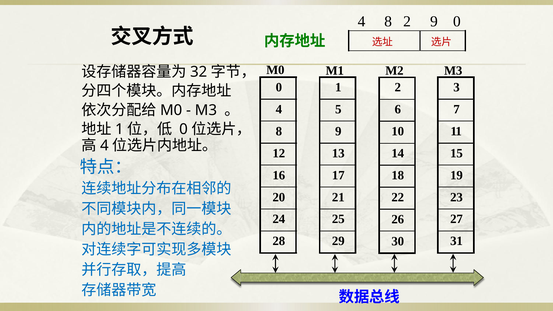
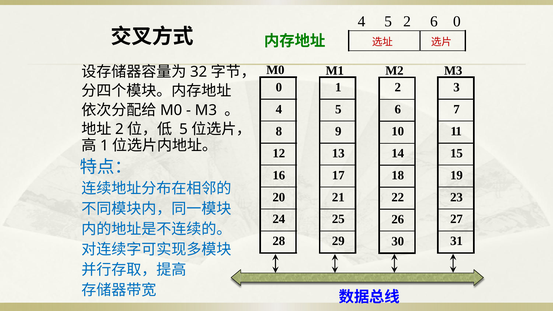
8: 8 -> 5 (388, 21)
9: 9 -> 6 (434, 21)
1: 1 -> 2 (119, 129)
0: 0 -> 5 (183, 129)
4: 4 -> 1 (104, 146)
